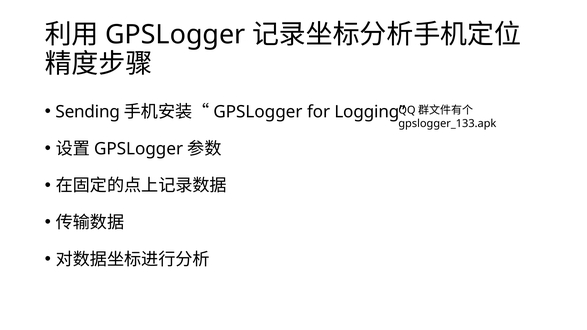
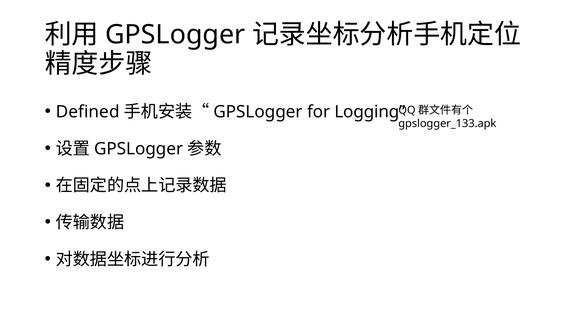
Sending: Sending -> Defined (88, 112)
